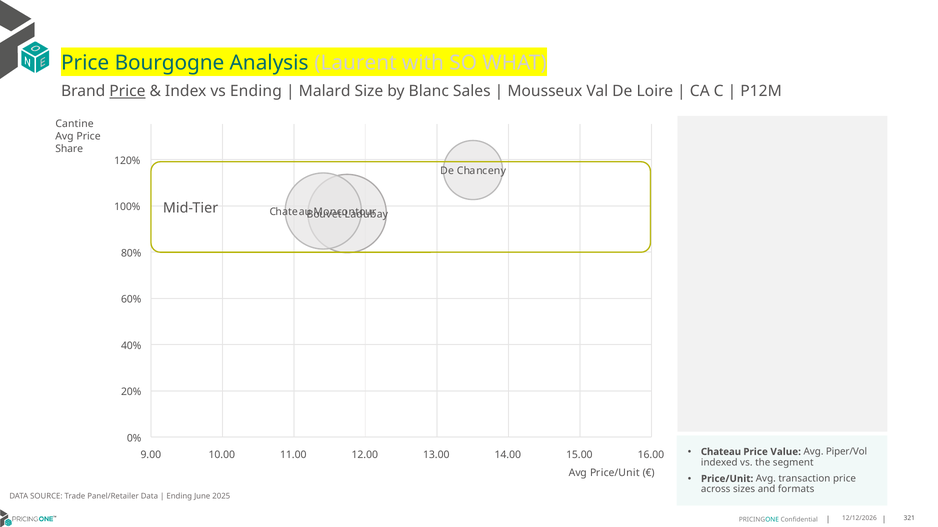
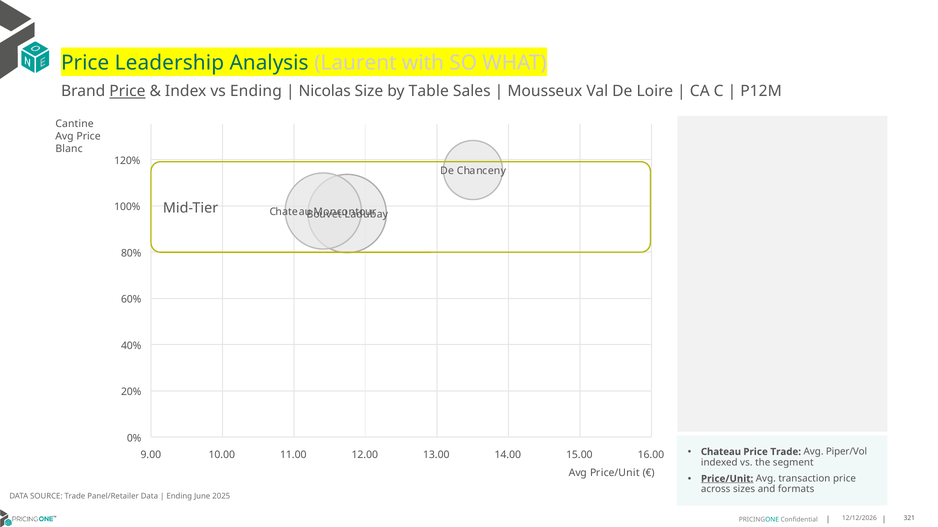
Bourgogne: Bourgogne -> Leadership (169, 63)
Malard: Malard -> Nicolas (325, 91)
Blanc: Blanc -> Table (429, 91)
Share: Share -> Blanc (69, 149)
Price Value: Value -> Trade (786, 452)
Price/Unit underline: none -> present (727, 479)
